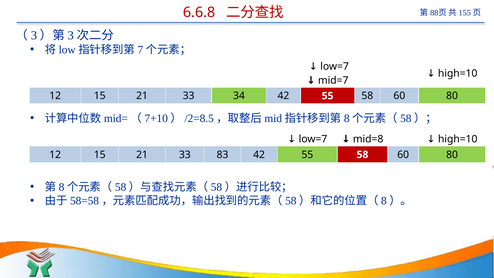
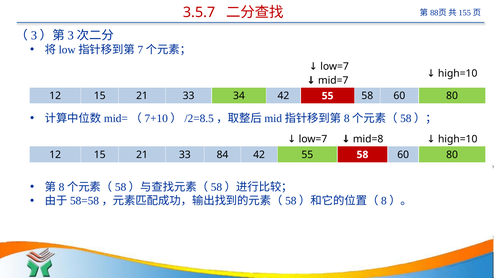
6.6.8: 6.6.8 -> 3.5.7 (199, 12)
83: 83 -> 84 (222, 155)
